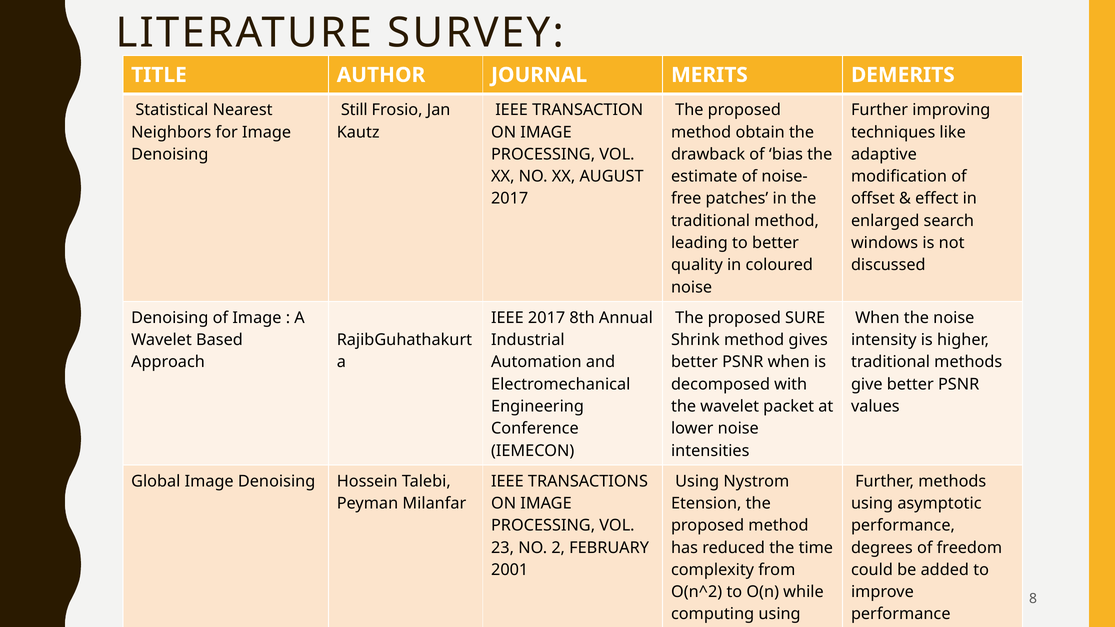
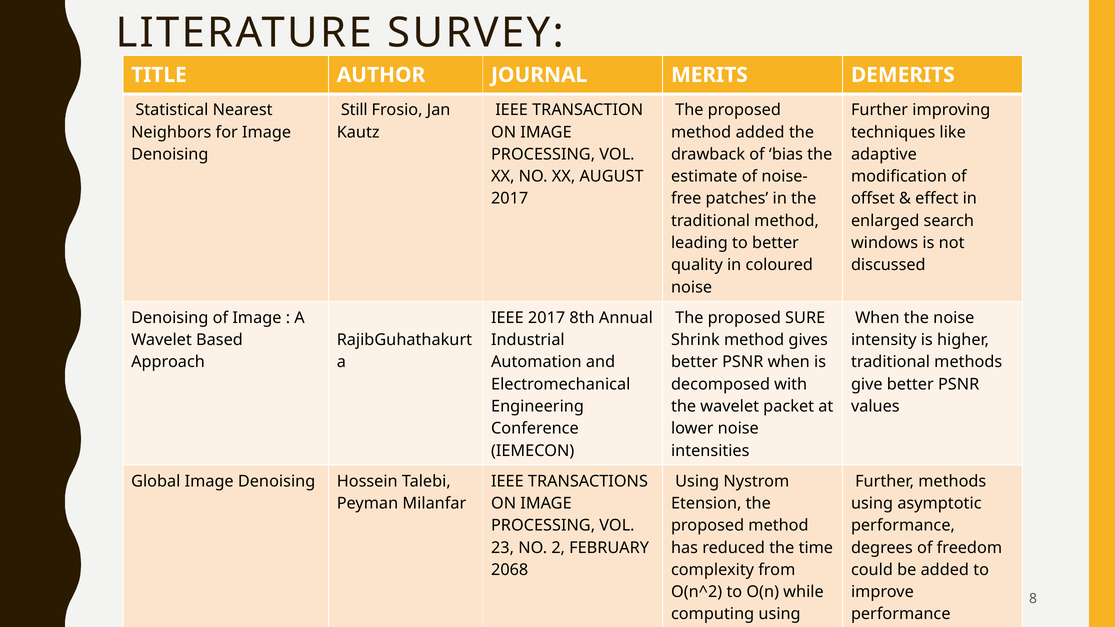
method obtain: obtain -> added (760, 132)
2001: 2001 -> 2068 (510, 570)
